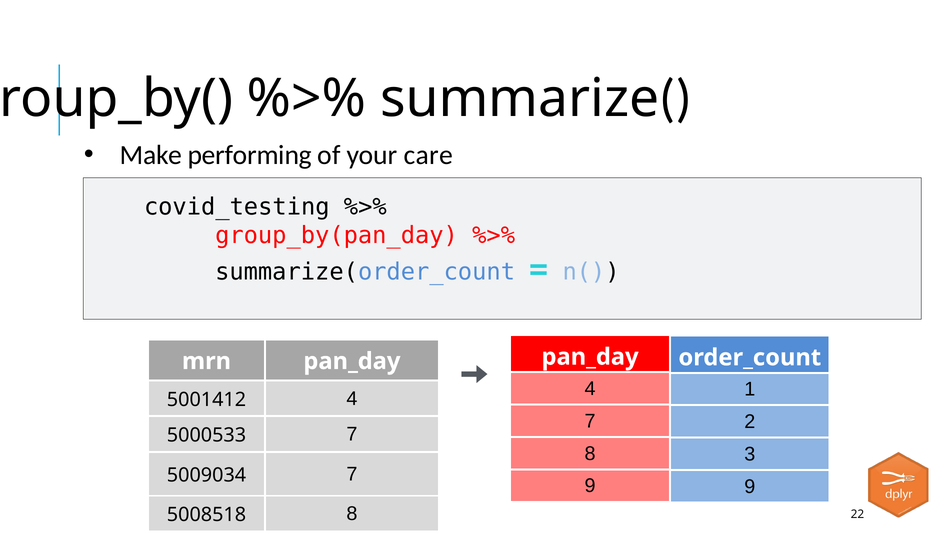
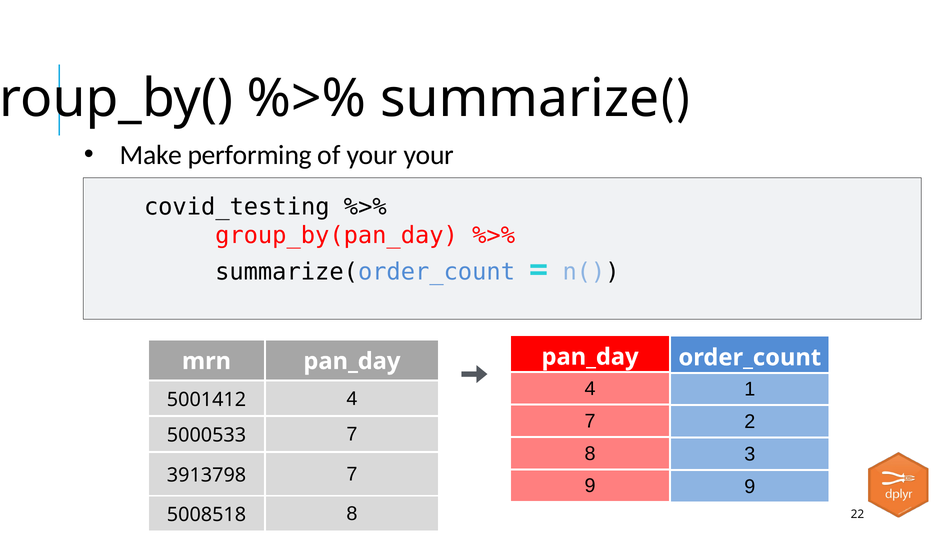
your care: care -> your (429, 155)
5009034: 5009034 -> 3913798 (207, 475)
